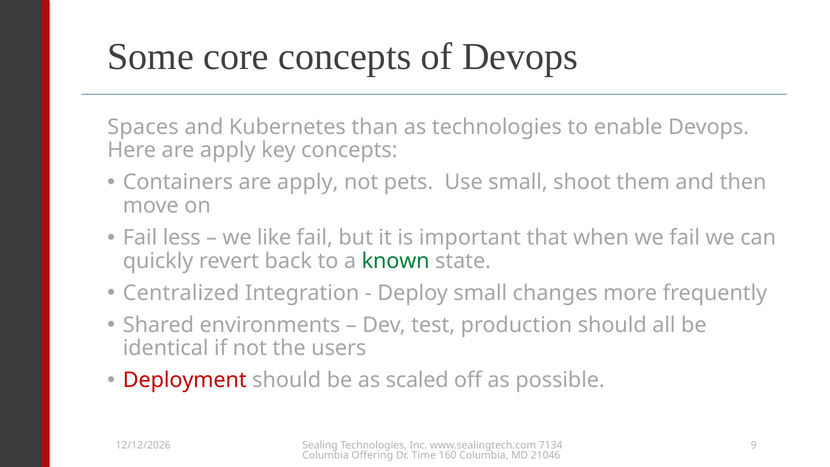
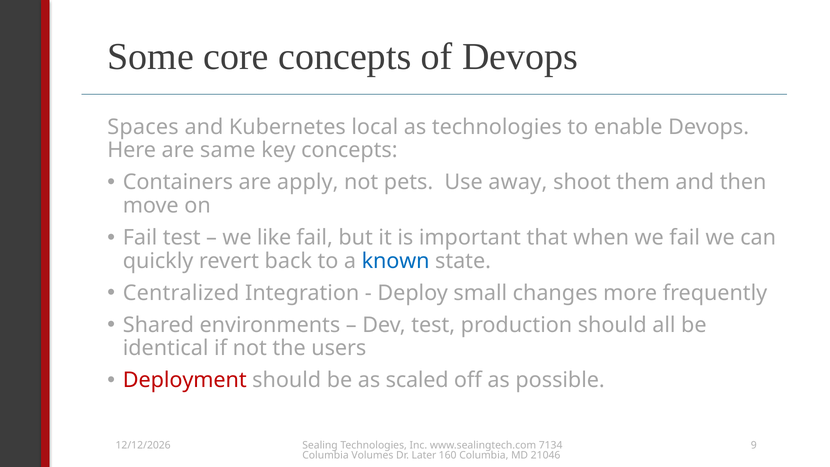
than: than -> local (375, 127)
Here are apply: apply -> same (228, 150)
Use small: small -> away (518, 182)
Fail less: less -> test (182, 238)
known colour: green -> blue (396, 261)
Offering: Offering -> Volumes (372, 455)
Time: Time -> Later (424, 455)
